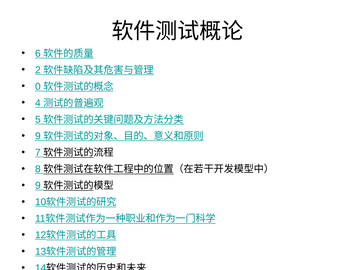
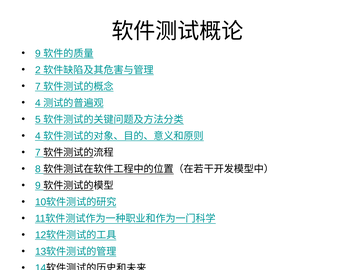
6: 6 -> 9 (38, 54)
0: 0 -> 7 (38, 87)
9: 9 -> 4 (38, 136)
